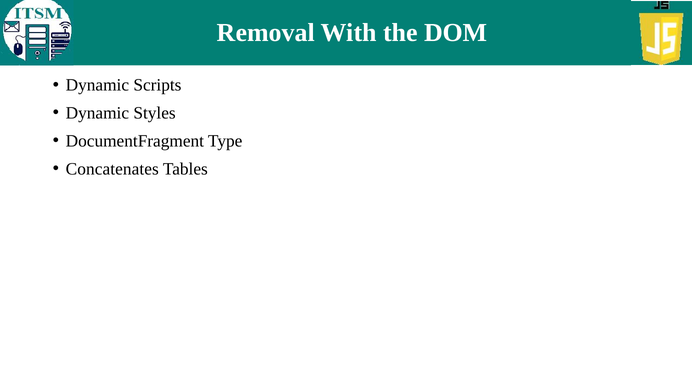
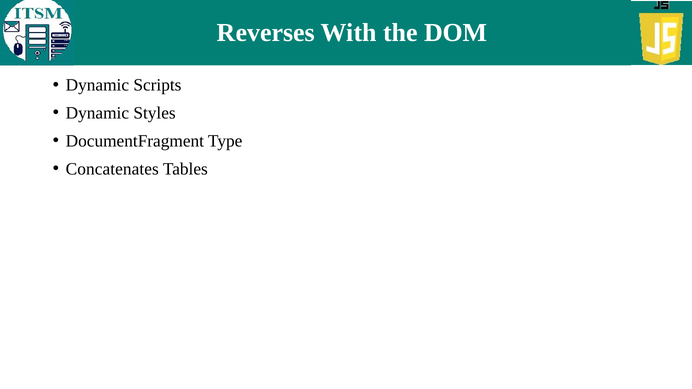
Removal: Removal -> Reverses (266, 33)
